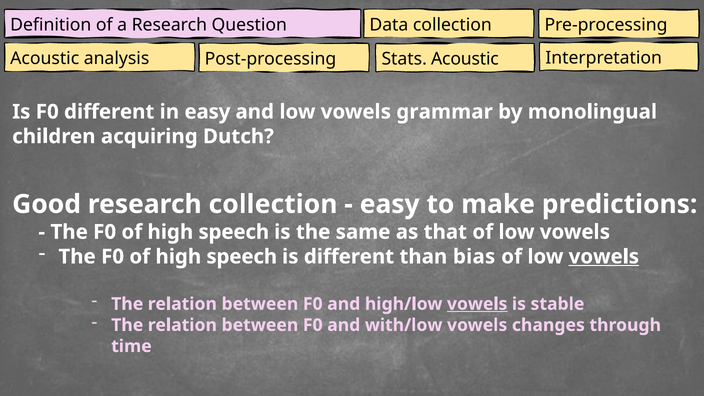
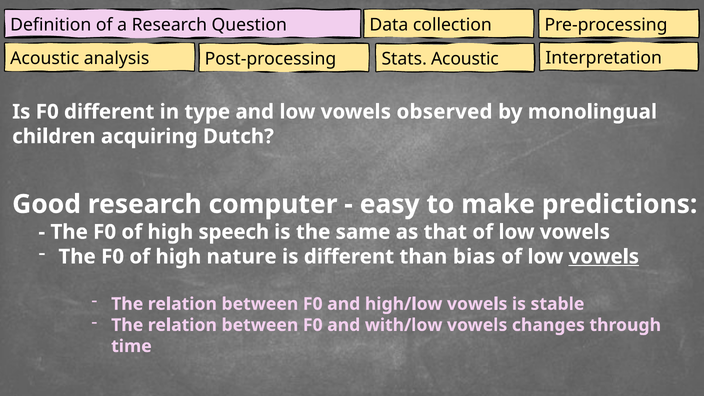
in easy: easy -> type (207, 112)
grammar: grammar -> observed (444, 112)
research collection: collection -> computer (273, 204)
speech: speech -> nature (242, 257)
vowels underline: present -> none (477, 304)
